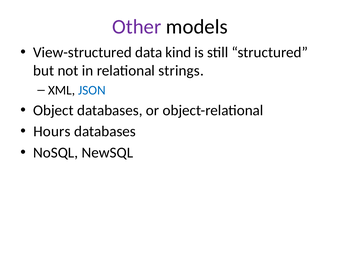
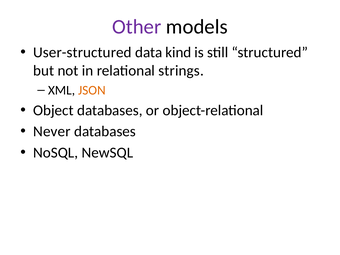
View-structured: View-structured -> User-structured (82, 53)
JSON colour: blue -> orange (92, 90)
Hours: Hours -> Never (52, 131)
